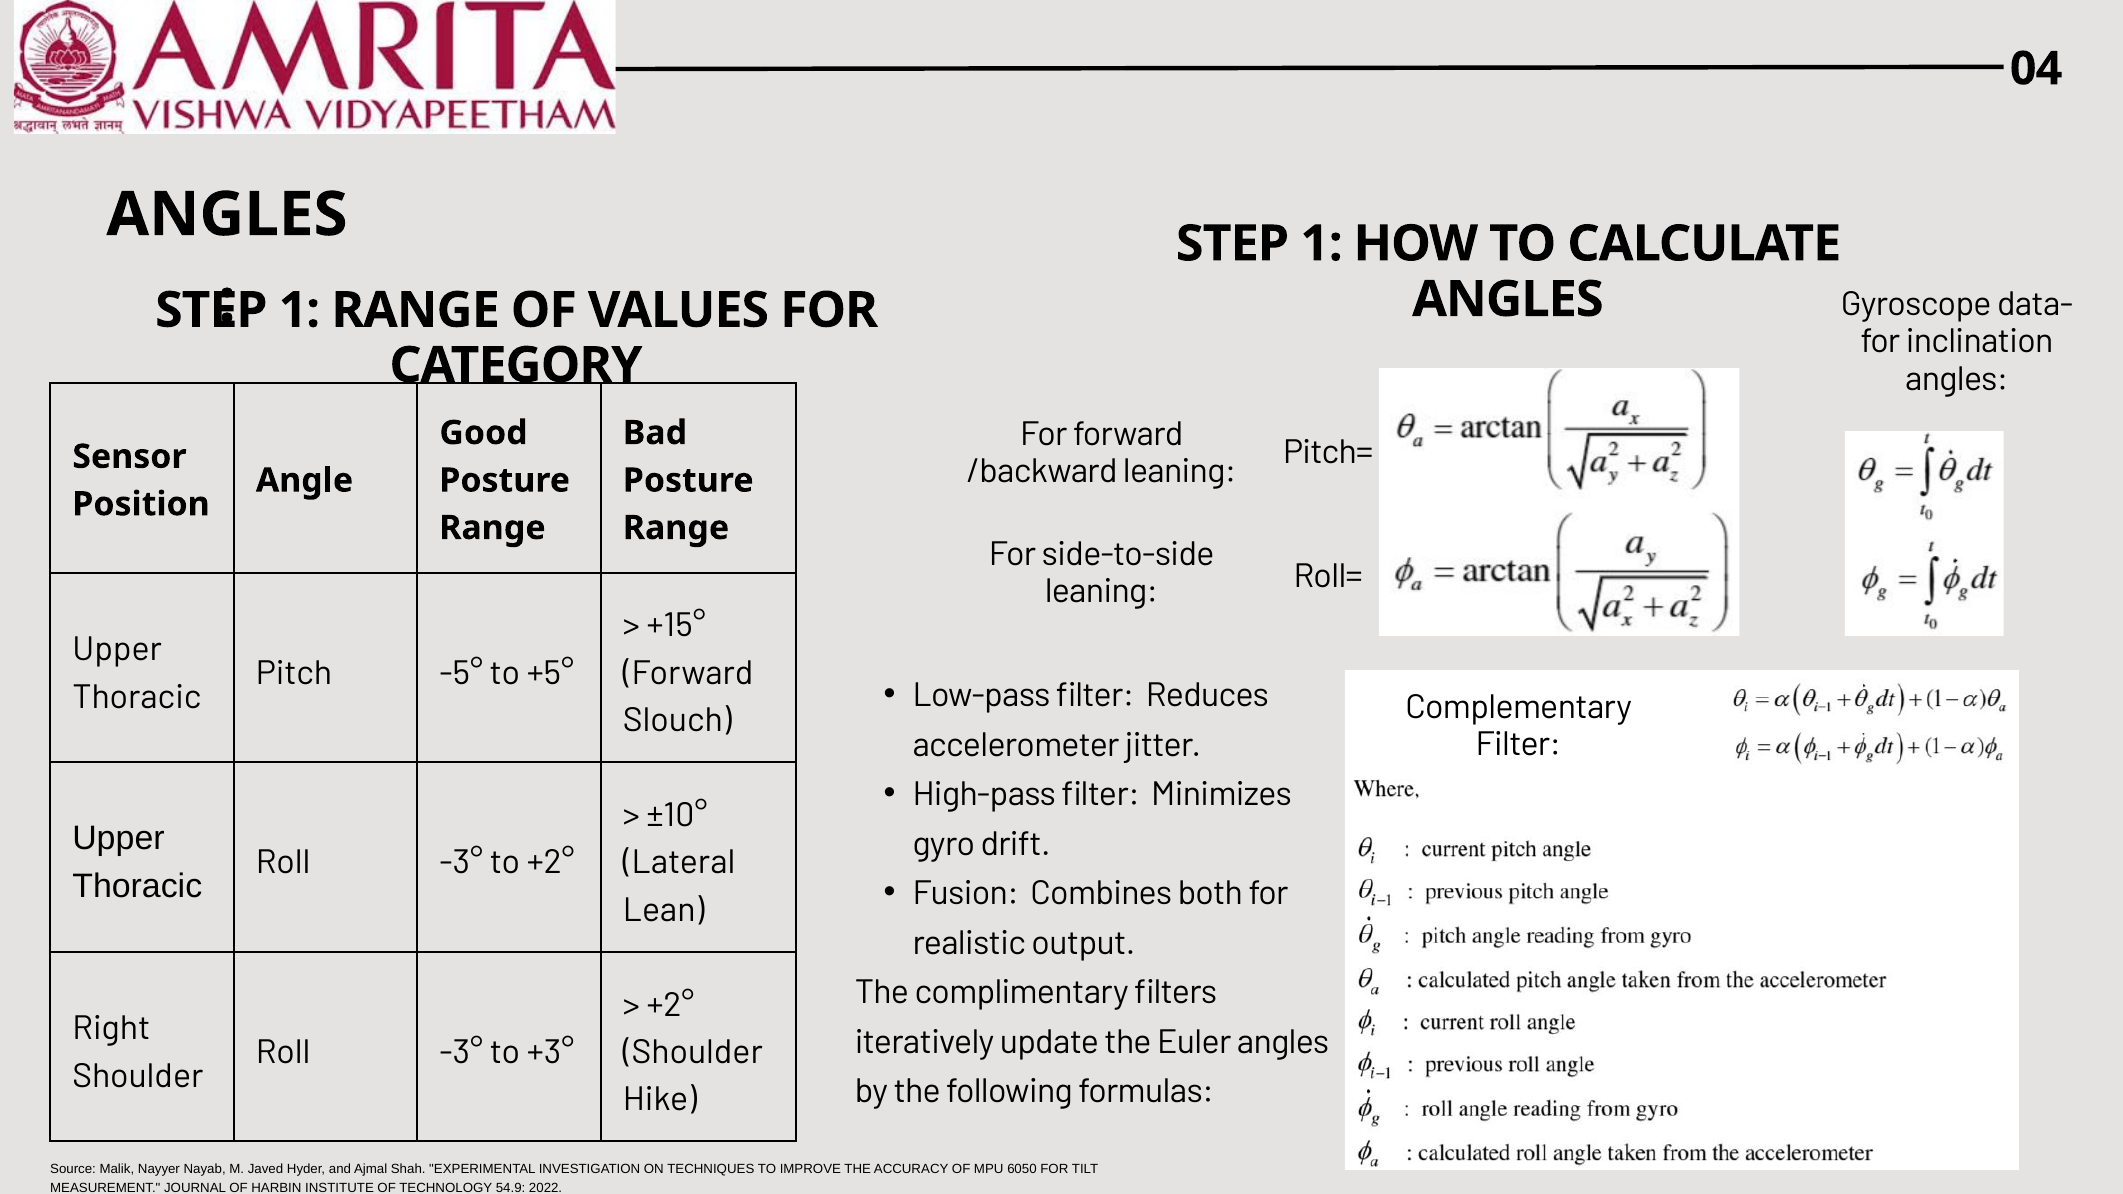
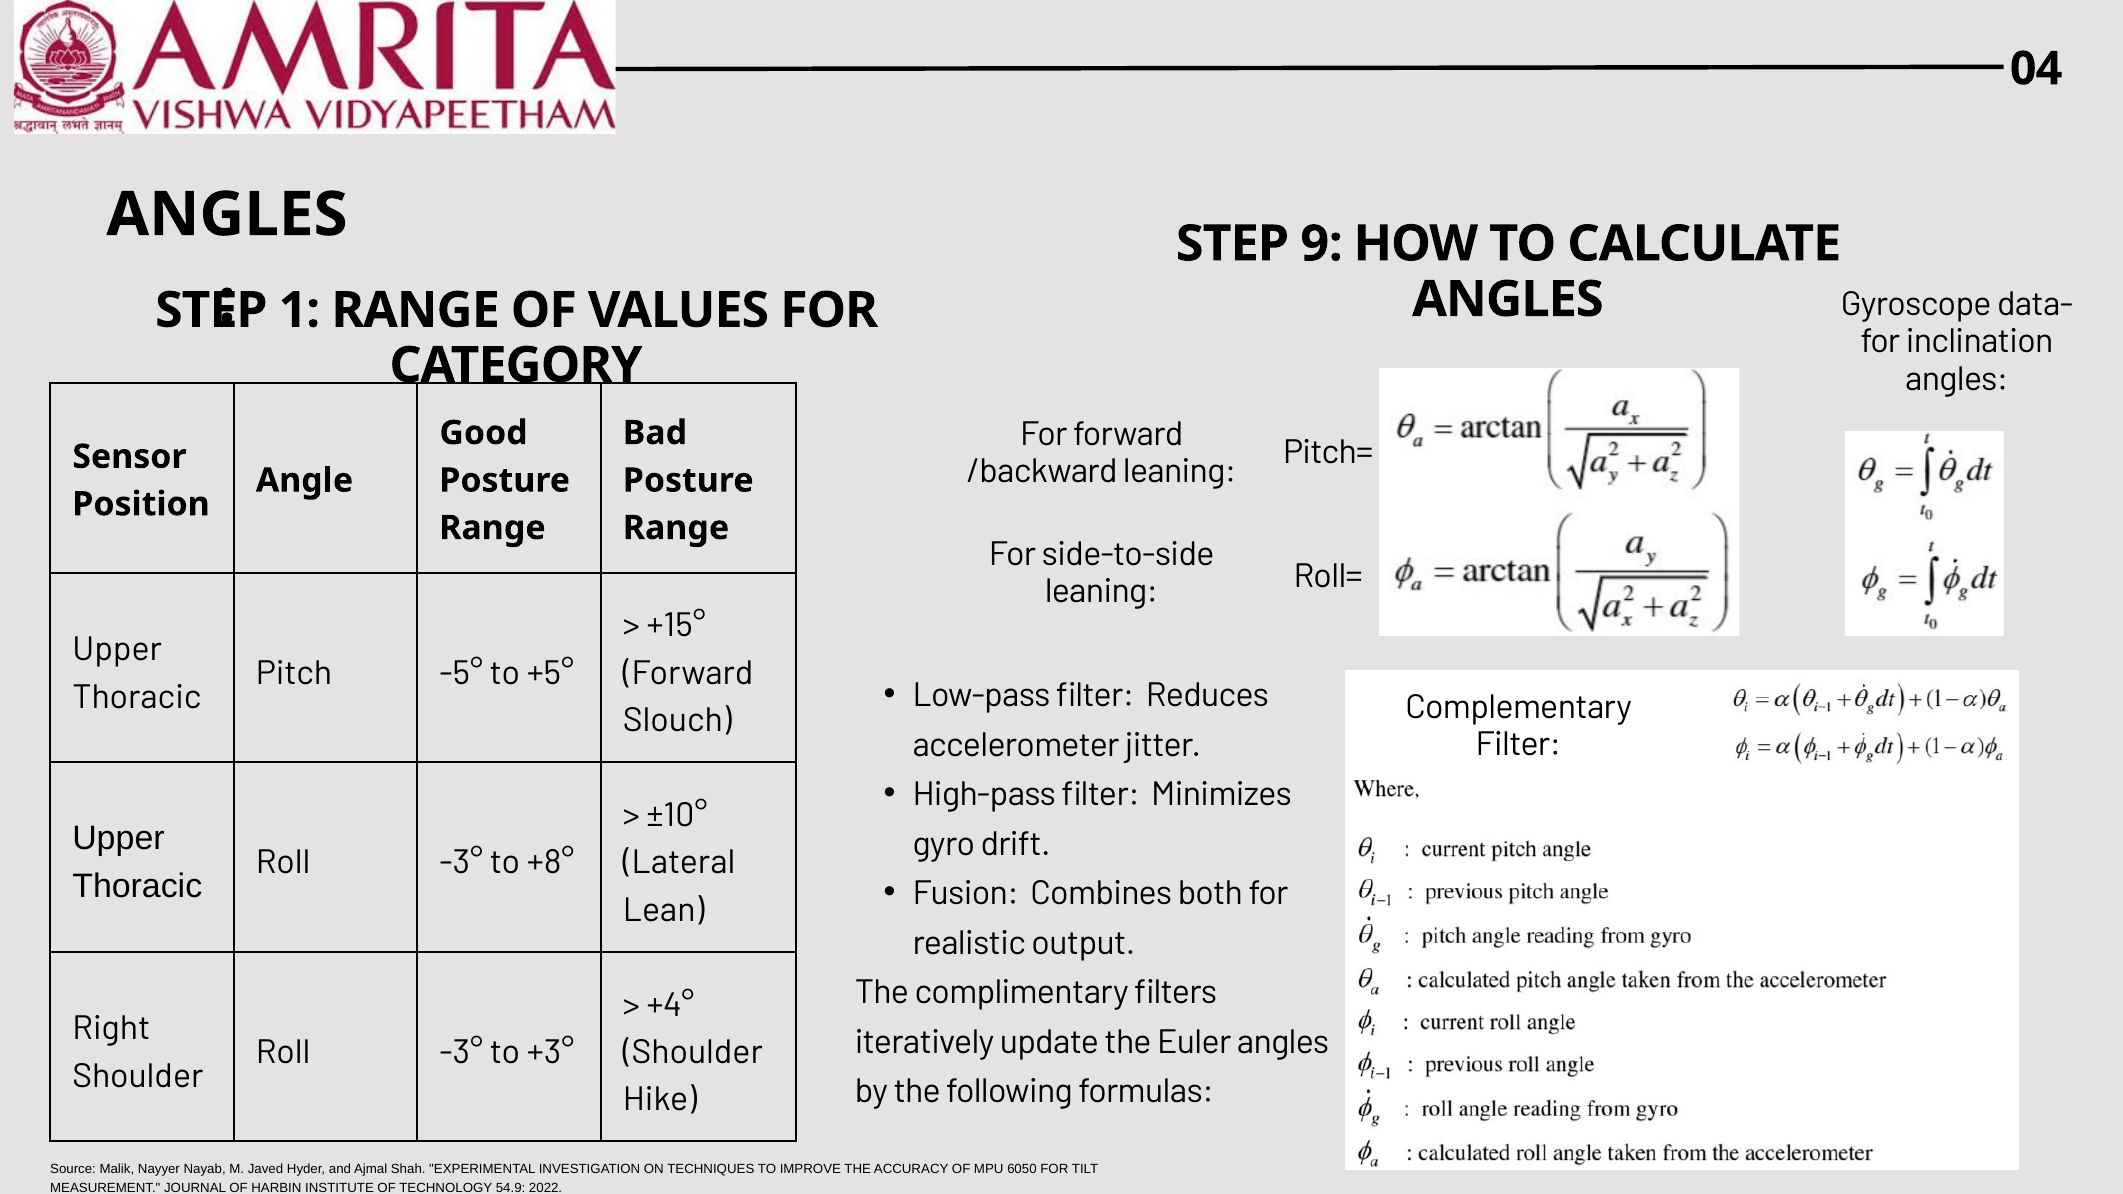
1: 1 -> 9 (1322, 244)
to +2°: +2° -> +8° (551, 863)
+2°: +2° -> +4° (670, 1005)
